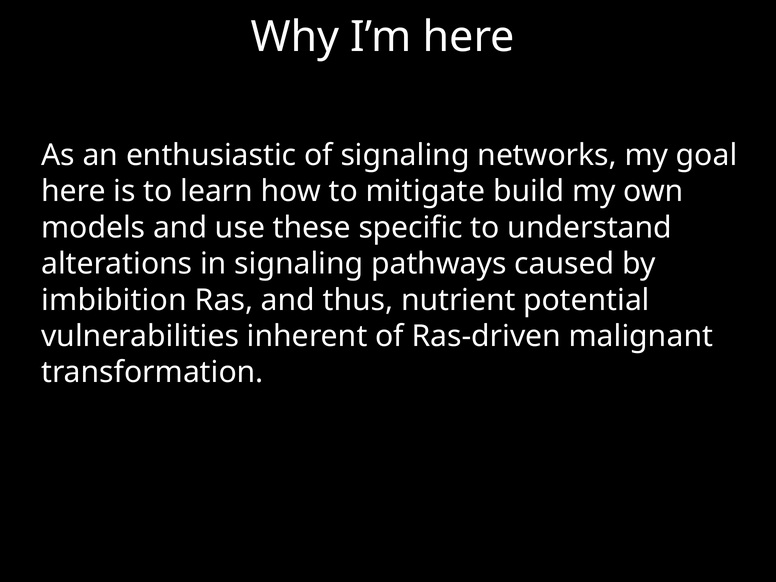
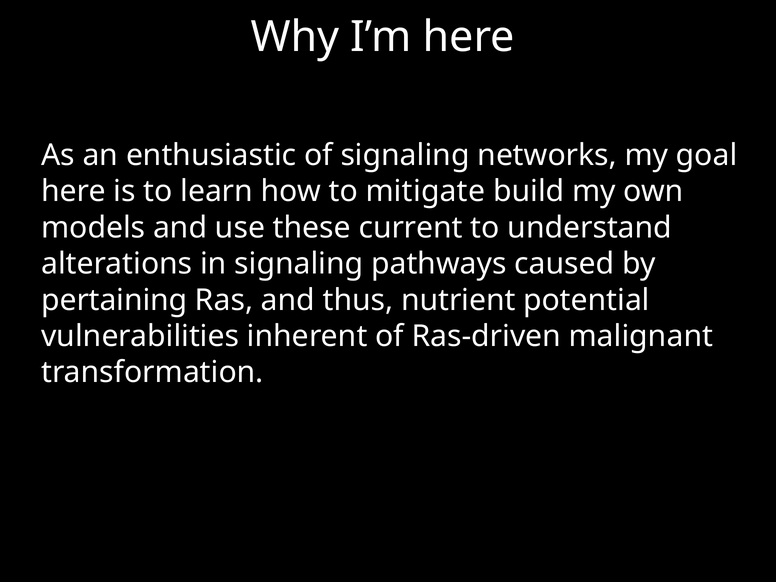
specific: specific -> current (411, 228)
imbibition: imbibition -> pertaining (114, 300)
